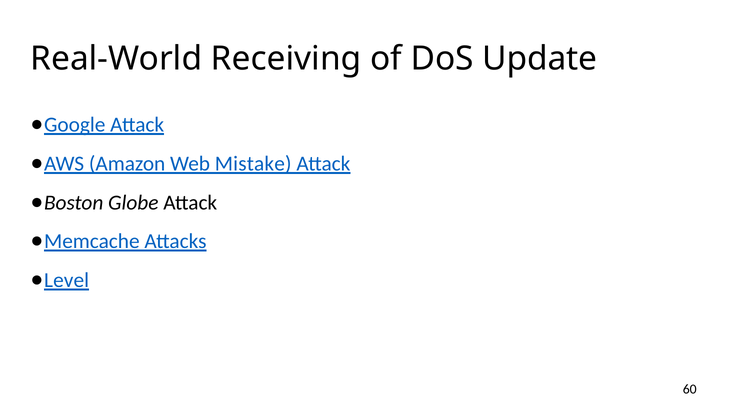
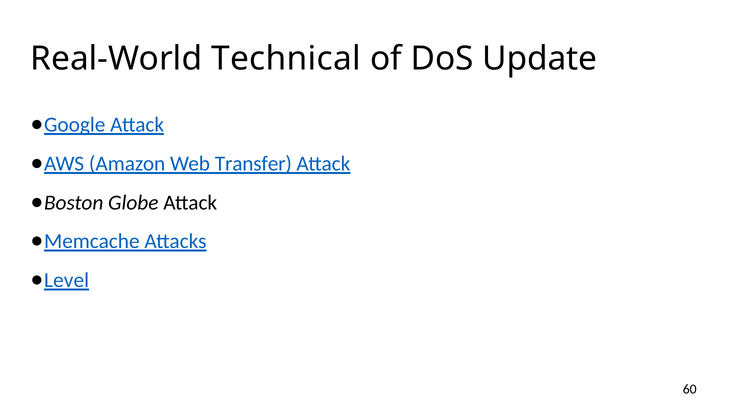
Receiving: Receiving -> Technical (286, 59)
Mistake: Mistake -> Transfer (253, 164)
